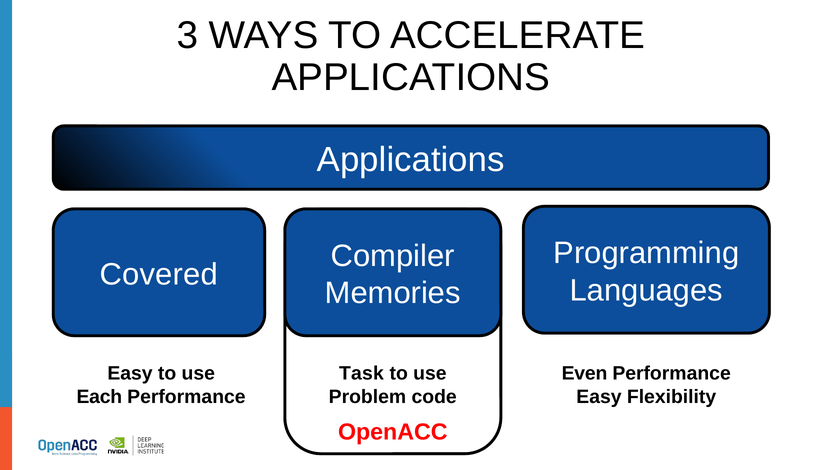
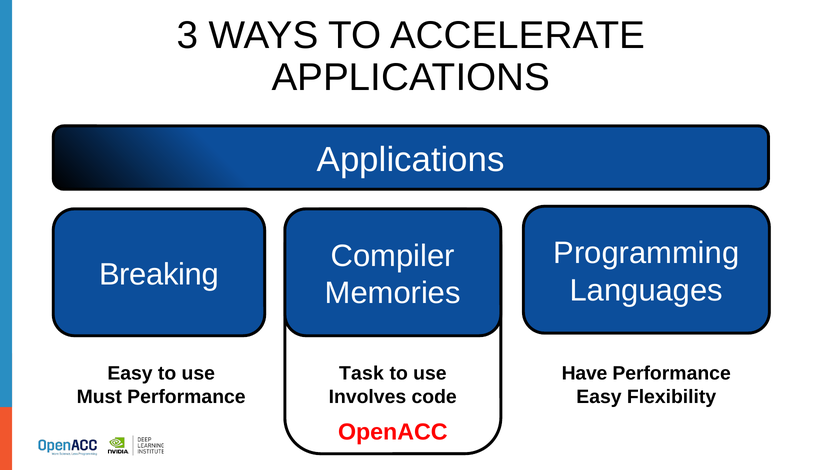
Covered: Covered -> Breaking (159, 275)
Even: Even -> Have (584, 374)
Each: Each -> Must (99, 397)
Problem: Problem -> Involves (367, 397)
